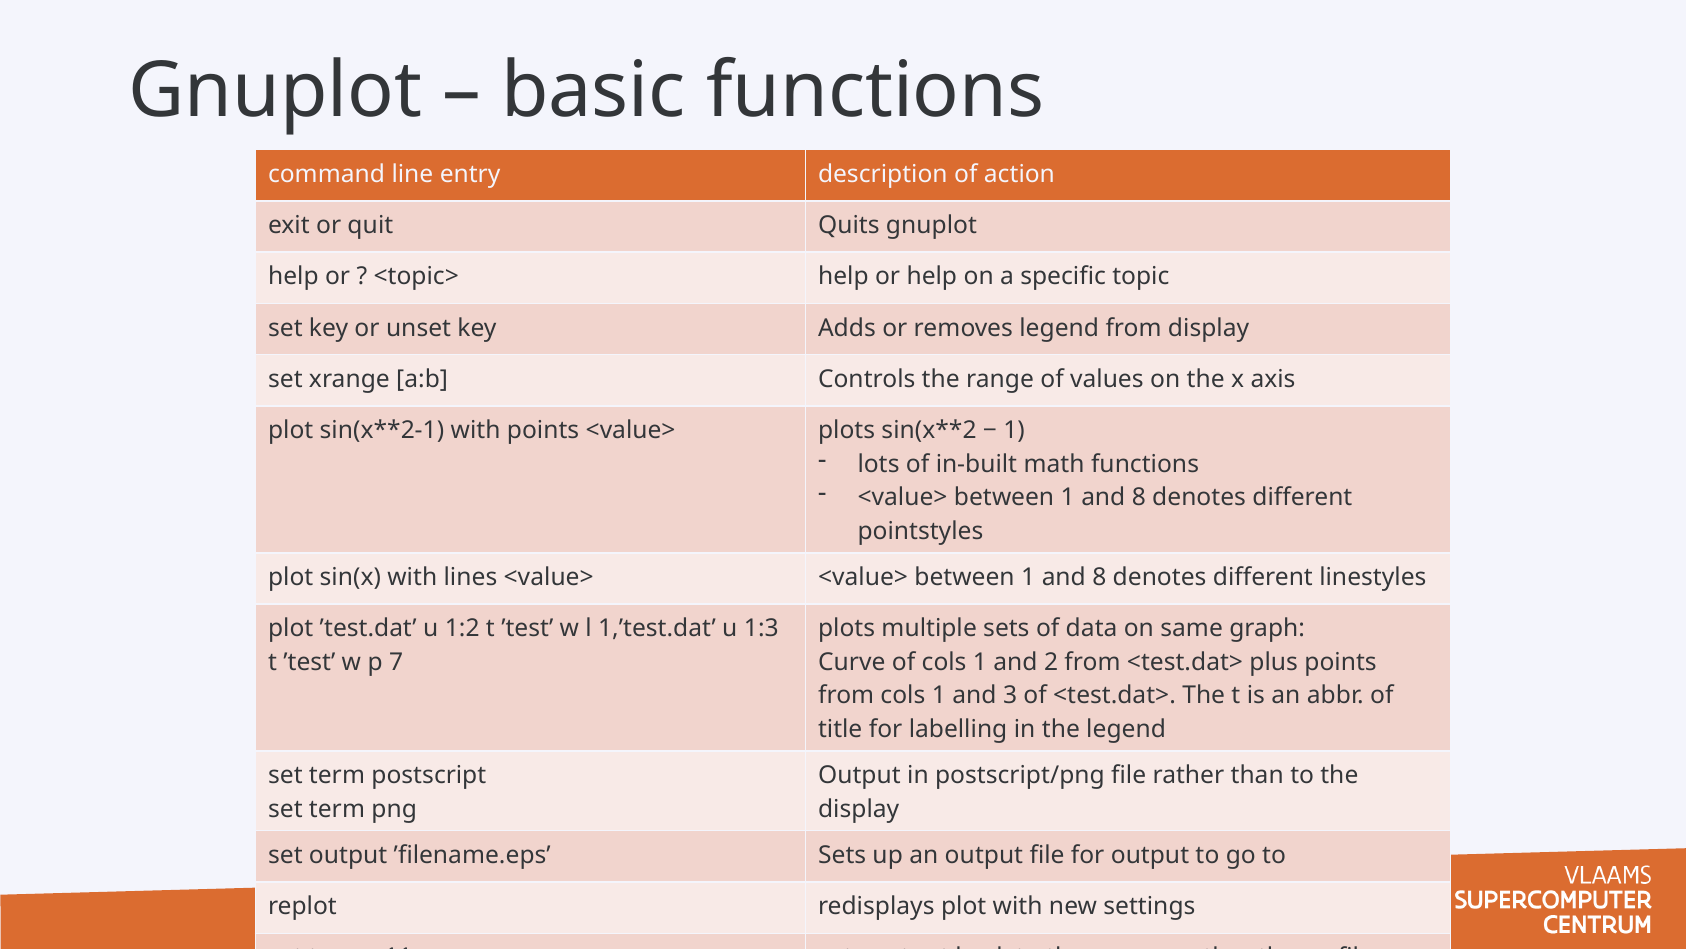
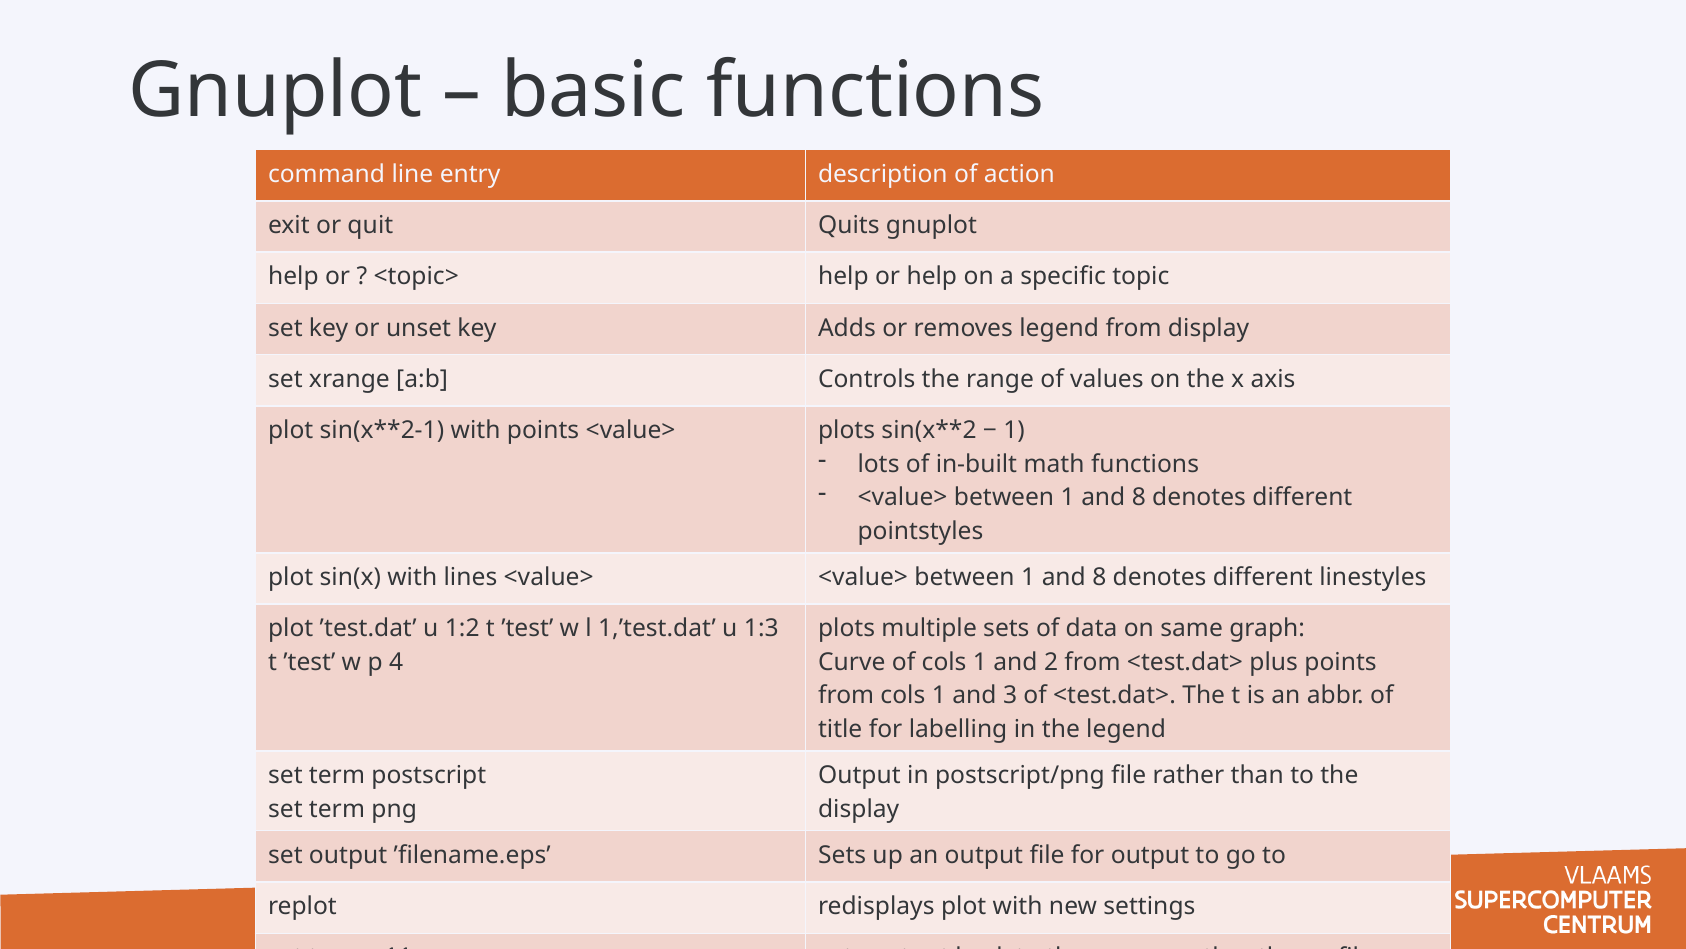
7: 7 -> 4 (396, 662)
